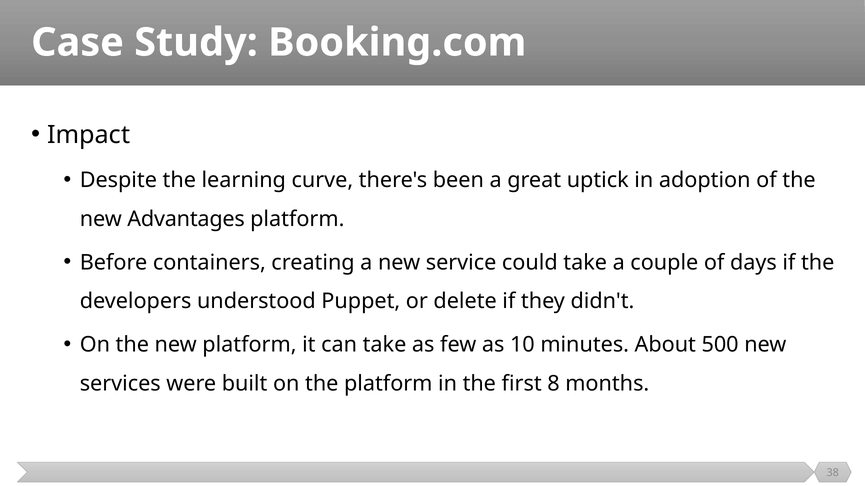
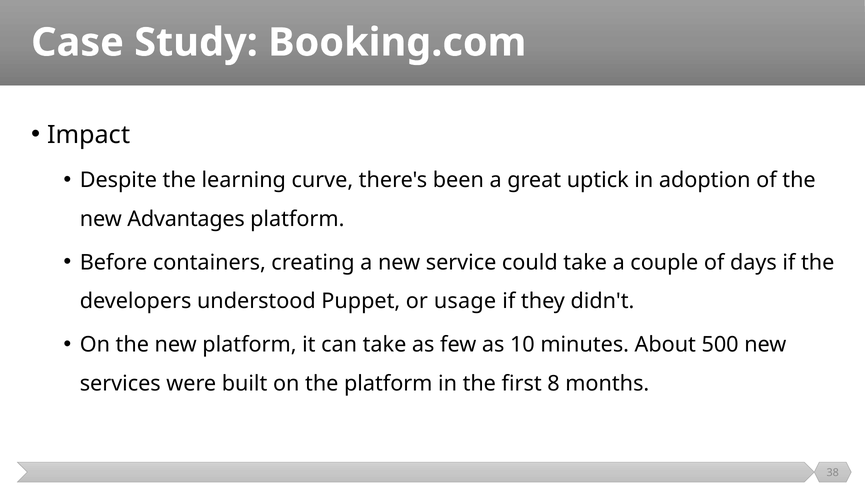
delete: delete -> usage (465, 302)
